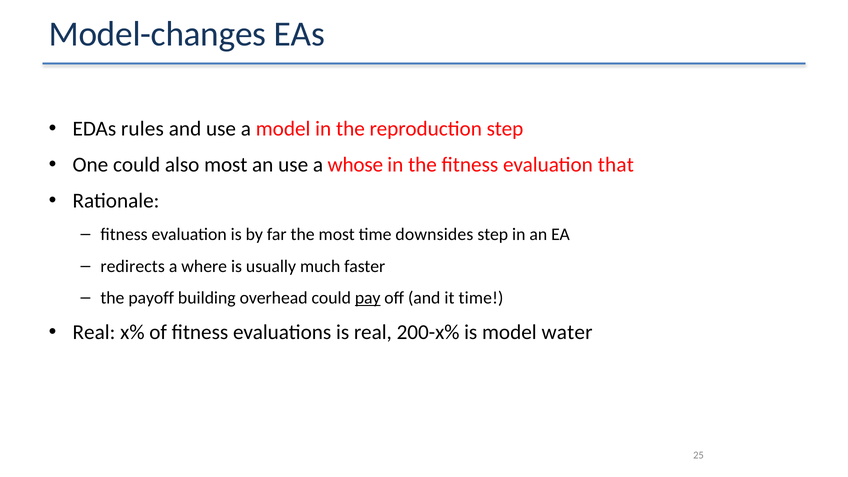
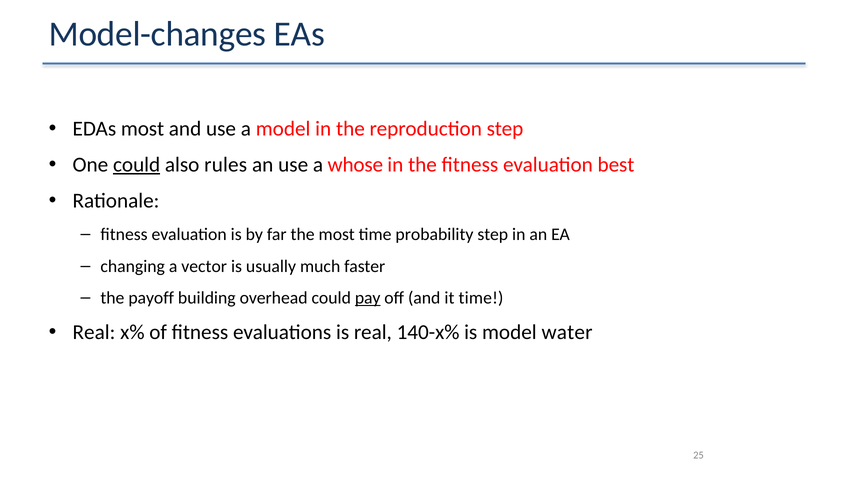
EDAs rules: rules -> most (143, 129)
could underline: none -> present (137, 165)
also most: most -> rules (226, 165)
that: that -> best (616, 165)
downsides: downsides -> probability (434, 234)
redirects: redirects -> changing (133, 266)
where: where -> vector (204, 266)
200-x%: 200-x% -> 140-x% (428, 332)
